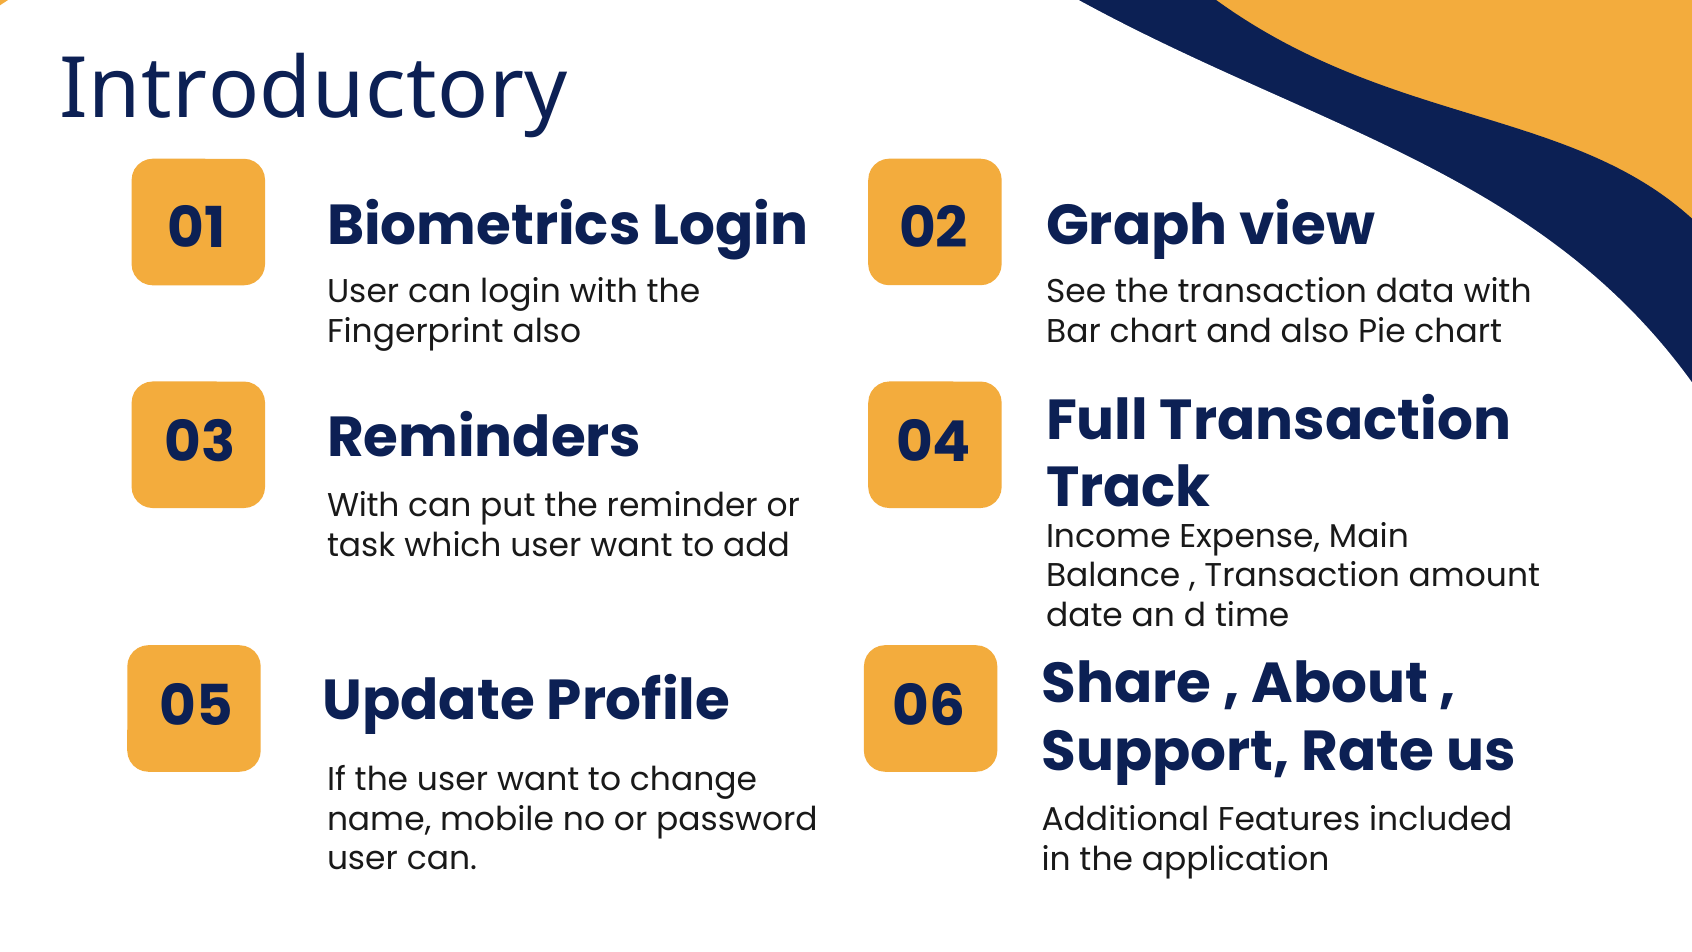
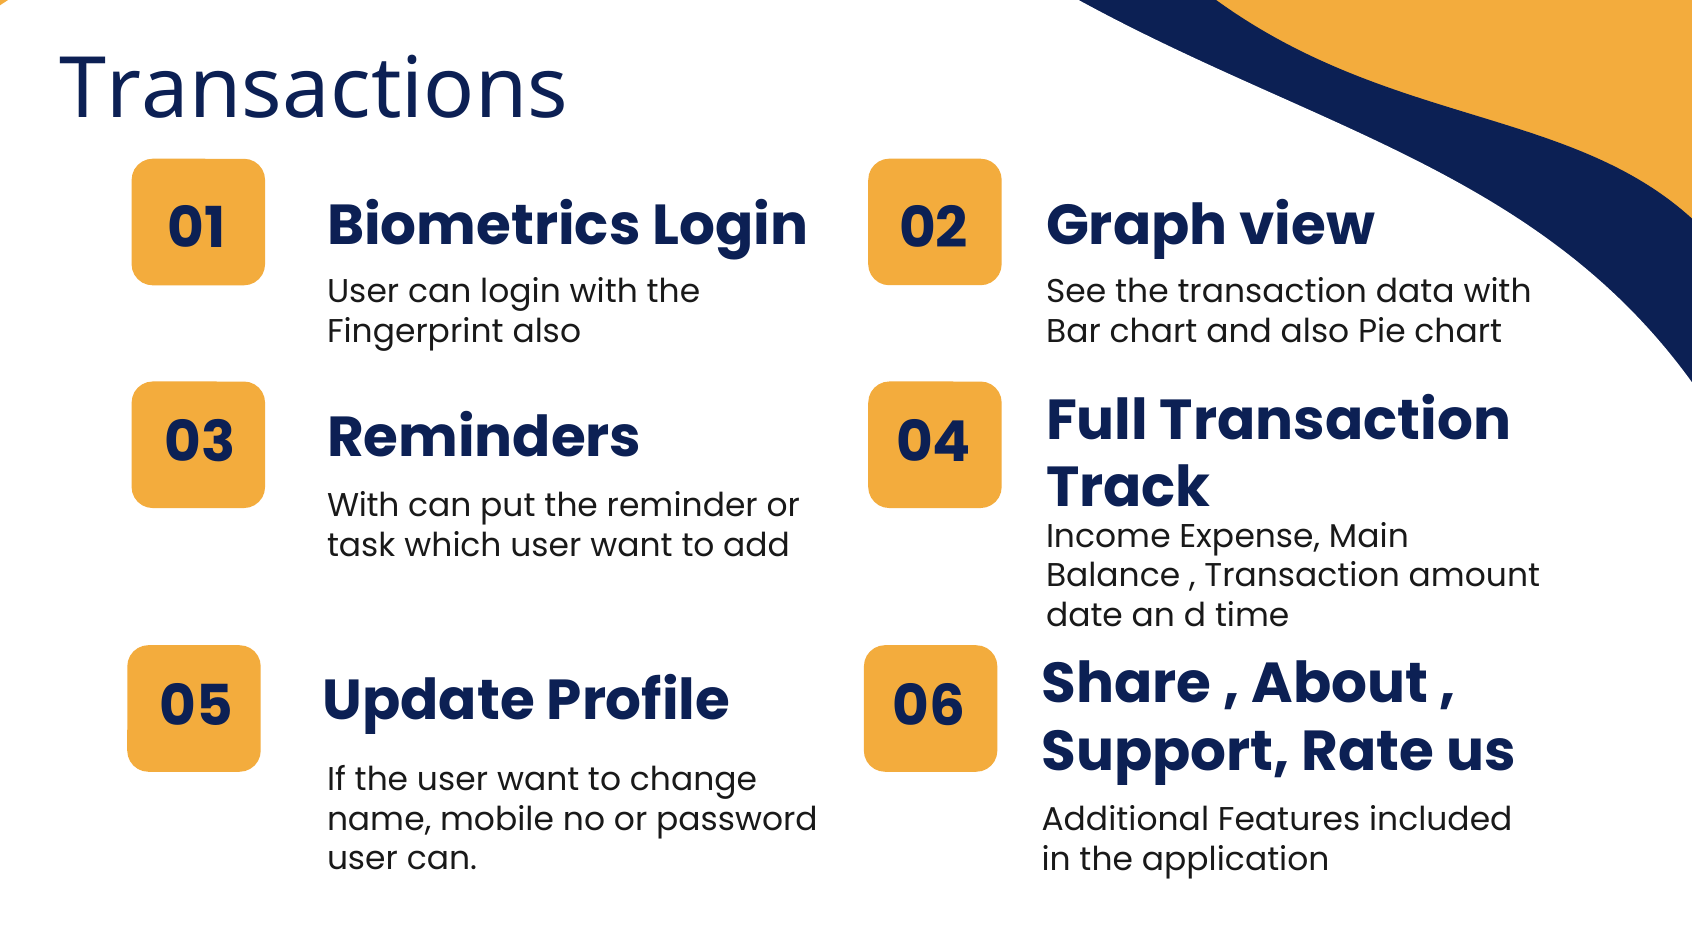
Introductory: Introductory -> Transactions (314, 90)
